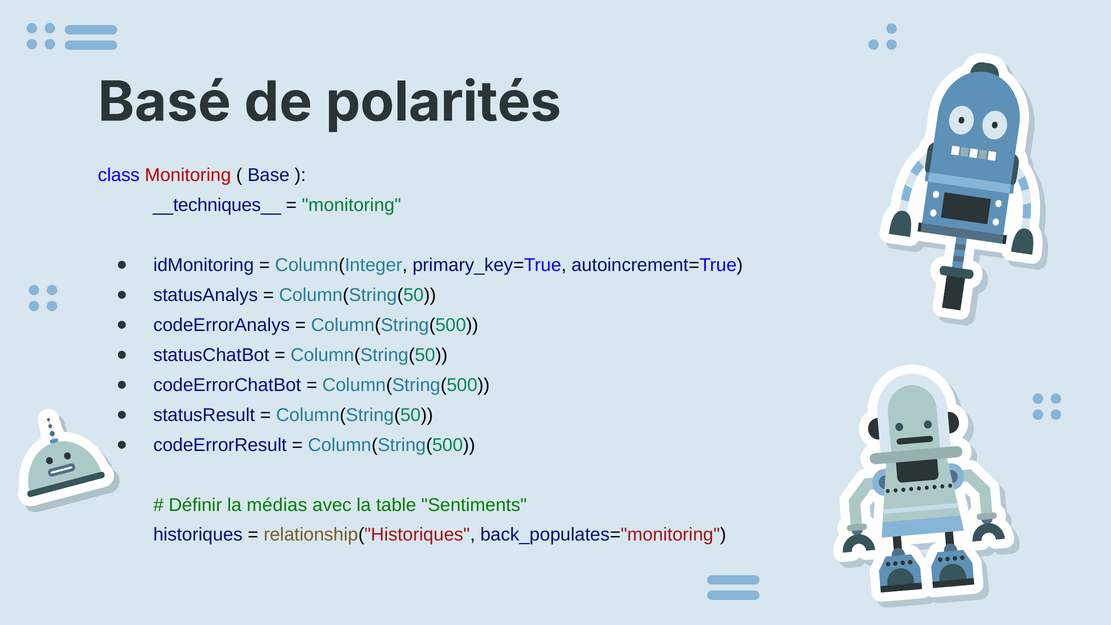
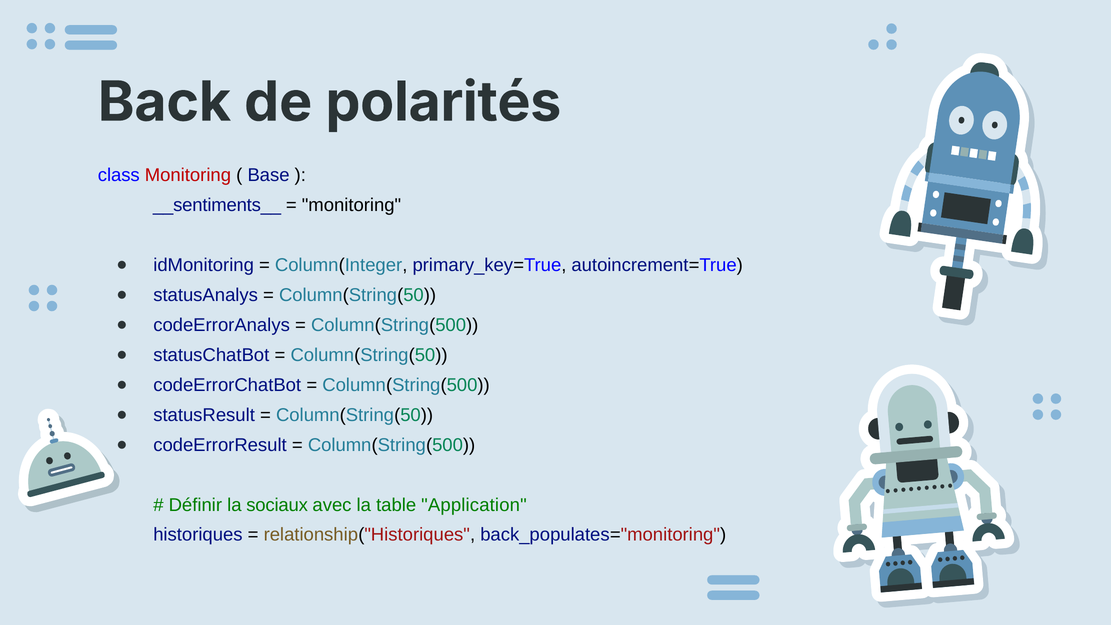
Basé: Basé -> Back (164, 102)
__techniques__: __techniques__ -> __sentiments__ (217, 205)
monitoring colour: green -> black (351, 205)
médias: médias -> sociaux (277, 505)
Sentiments: Sentiments -> Application (474, 505)
